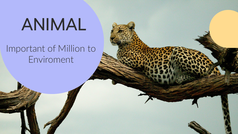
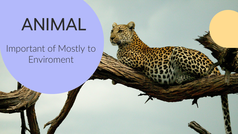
Million: Million -> Mostly (72, 49)
